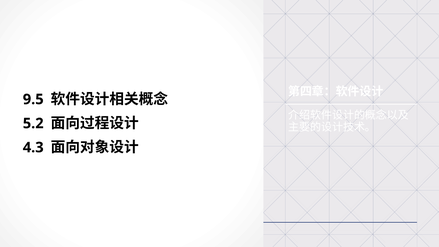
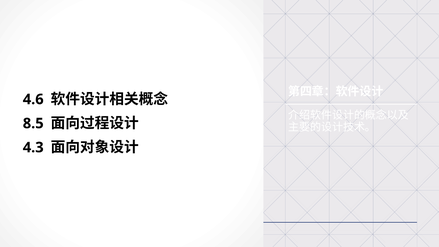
9.5: 9.5 -> 4.6 (33, 99)
5.2: 5.2 -> 8.5 (33, 123)
